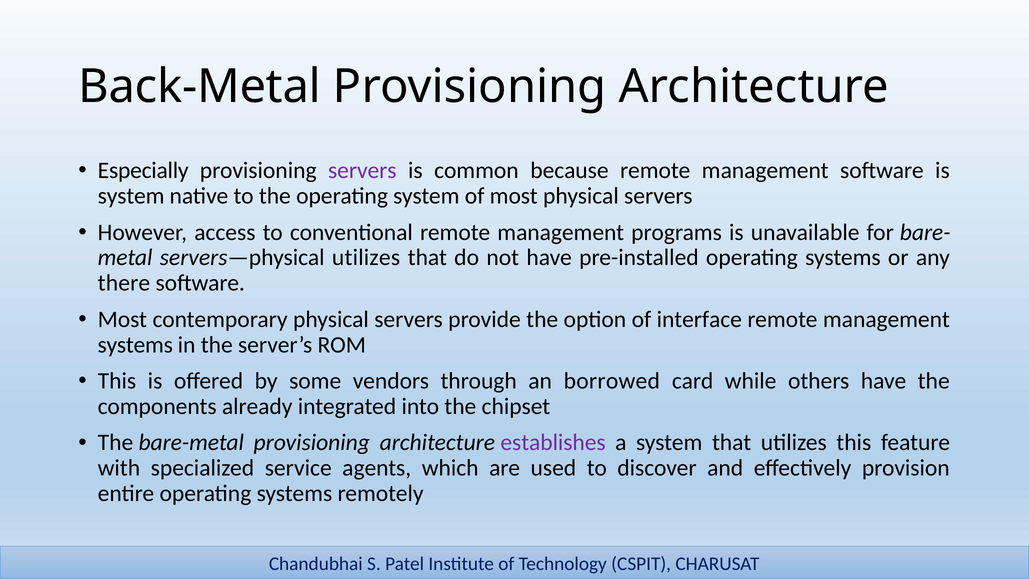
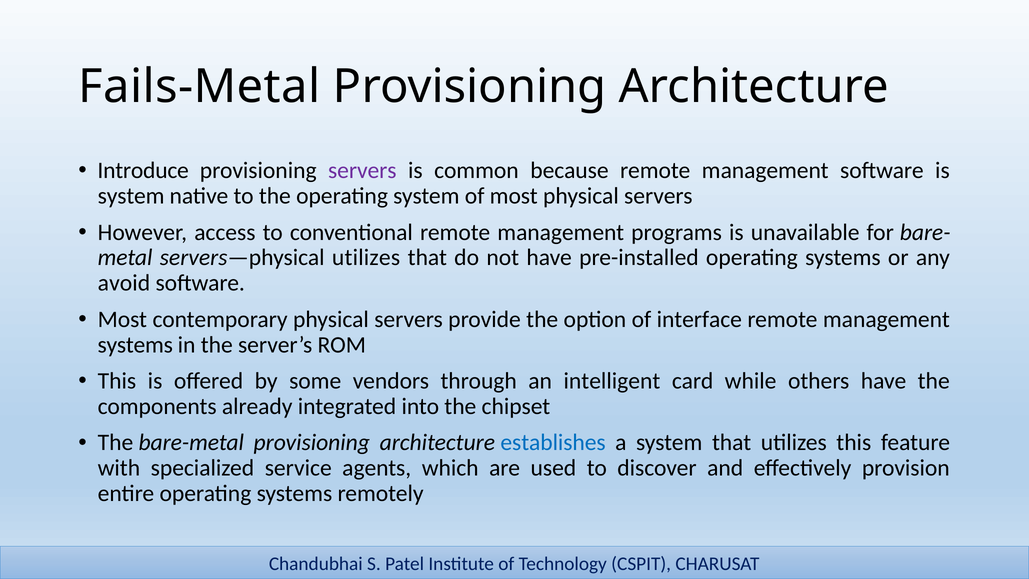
Back-Metal: Back-Metal -> Fails-Metal (199, 86)
Especially: Especially -> Introduce (143, 171)
there: there -> avoid (124, 283)
borrowed: borrowed -> intelligent (612, 381)
establishes colour: purple -> blue (553, 443)
